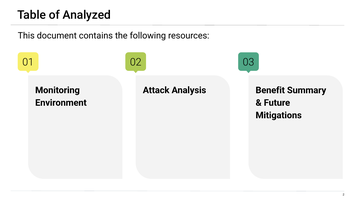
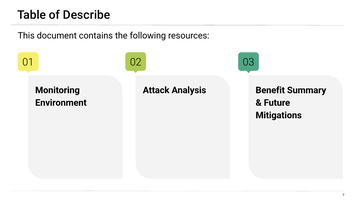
Analyzed: Analyzed -> Describe (87, 15)
